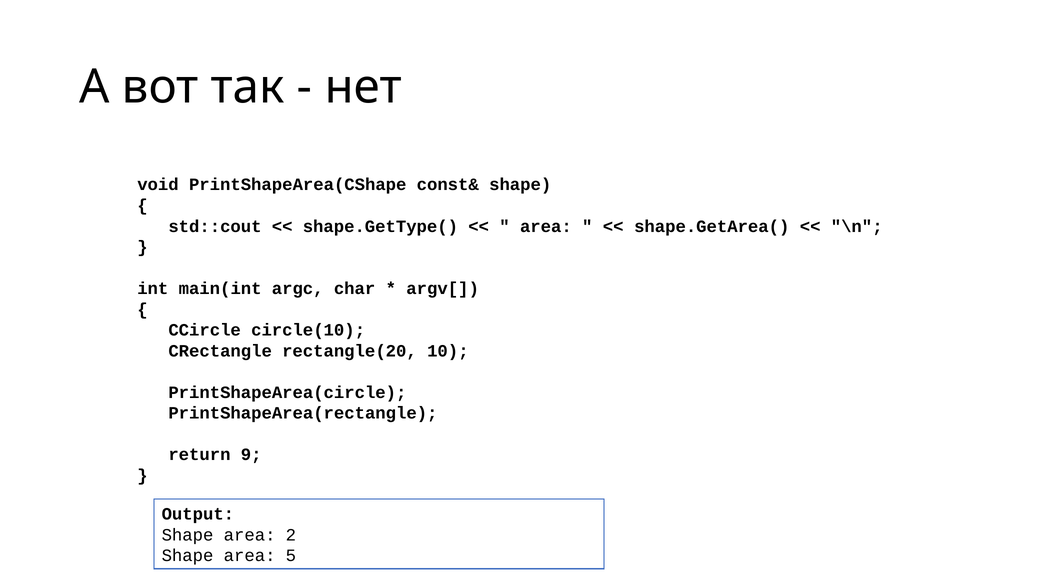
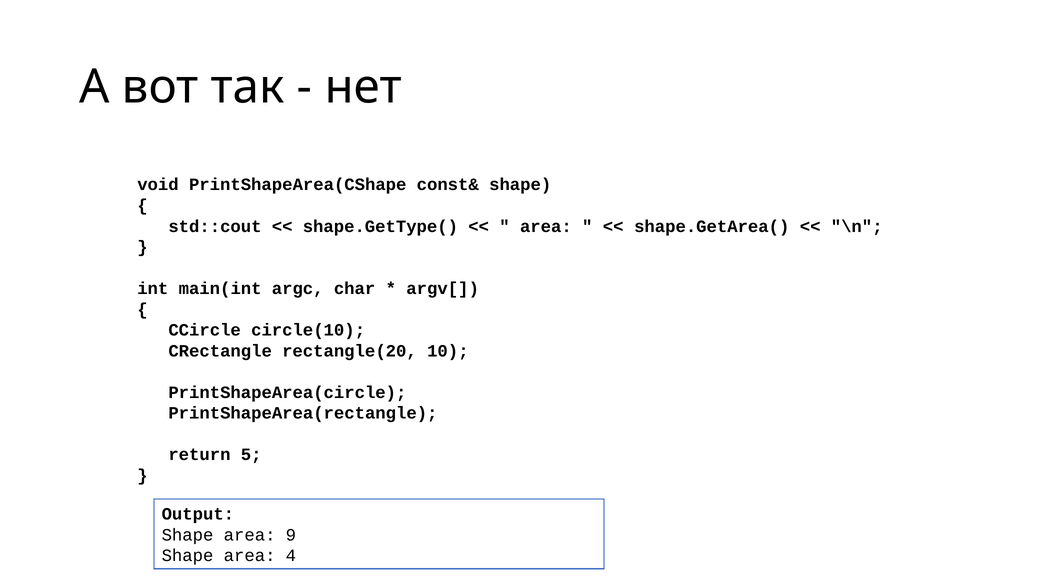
9: 9 -> 5 (251, 454)
2: 2 -> 9 (291, 535)
5: 5 -> 4 (291, 556)
